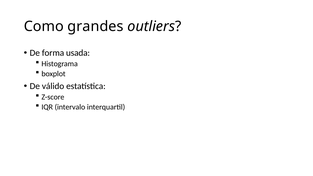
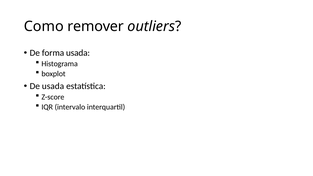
grandes: grandes -> remover (96, 26)
De válido: válido -> usada (53, 86)
